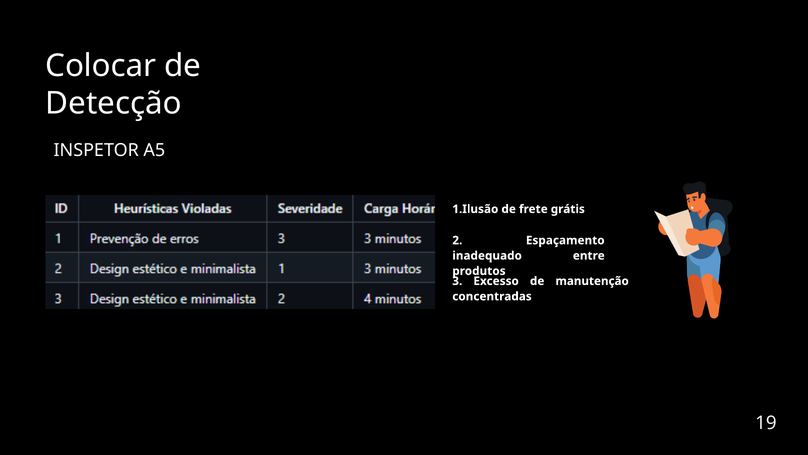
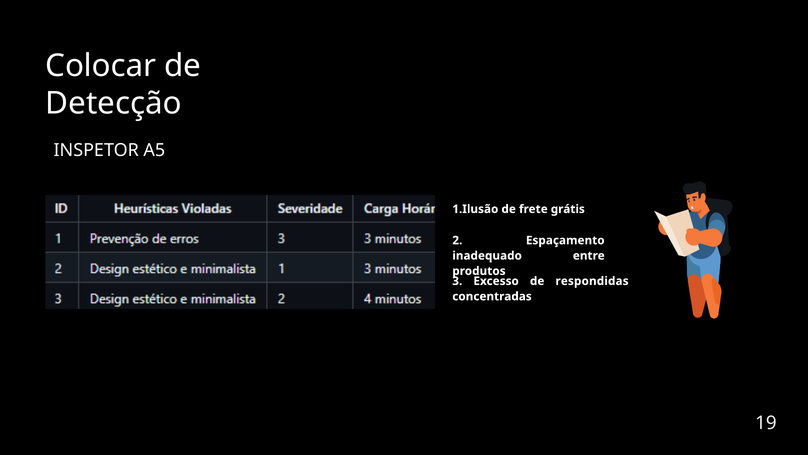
manutenção: manutenção -> respondidas (592, 281)
